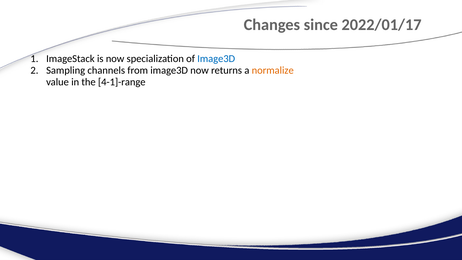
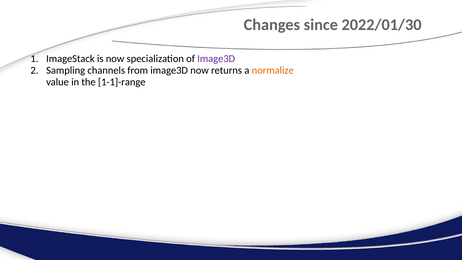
2022/01/17: 2022/01/17 -> 2022/01/30 (382, 25)
Image3D colour: blue -> purple (216, 59)
4-1]-range: 4-1]-range -> 1-1]-range (122, 82)
